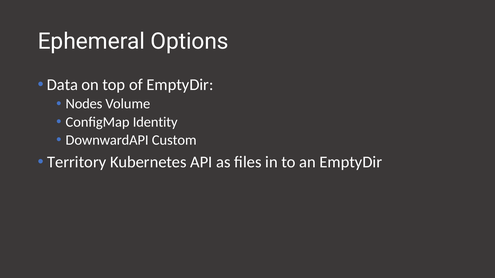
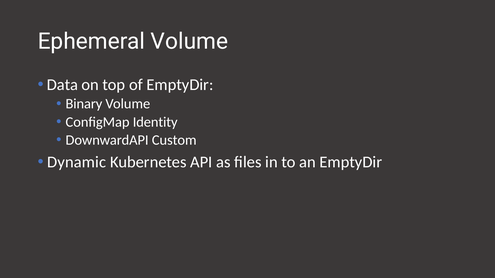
Ephemeral Options: Options -> Volume (189, 42)
Nodes: Nodes -> Binary (84, 104)
Territory: Territory -> Dynamic (77, 162)
